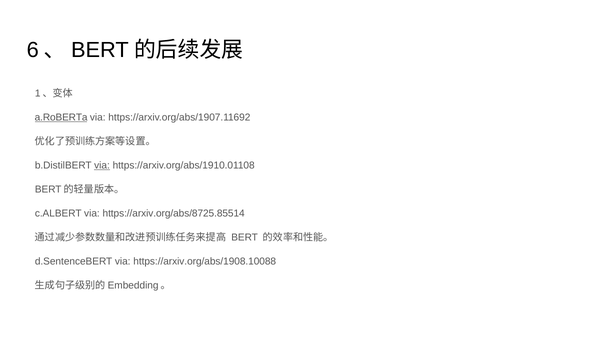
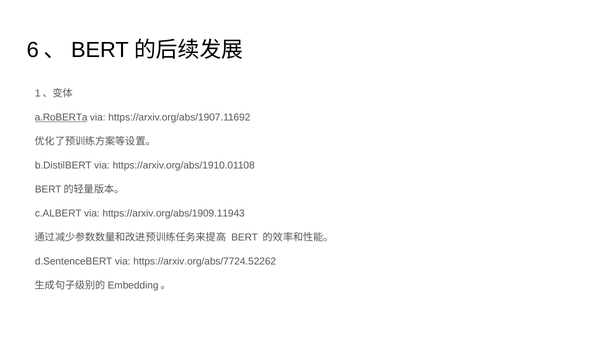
via underline: present -> none (102, 165)
https://arxiv.org/abs/8725.85514: https://arxiv.org/abs/8725.85514 -> https://arxiv.org/abs/1909.11943 (174, 213)
https://arxiv.org/abs/1908.10088: https://arxiv.org/abs/1908.10088 -> https://arxiv.org/abs/7724.52262 (205, 261)
